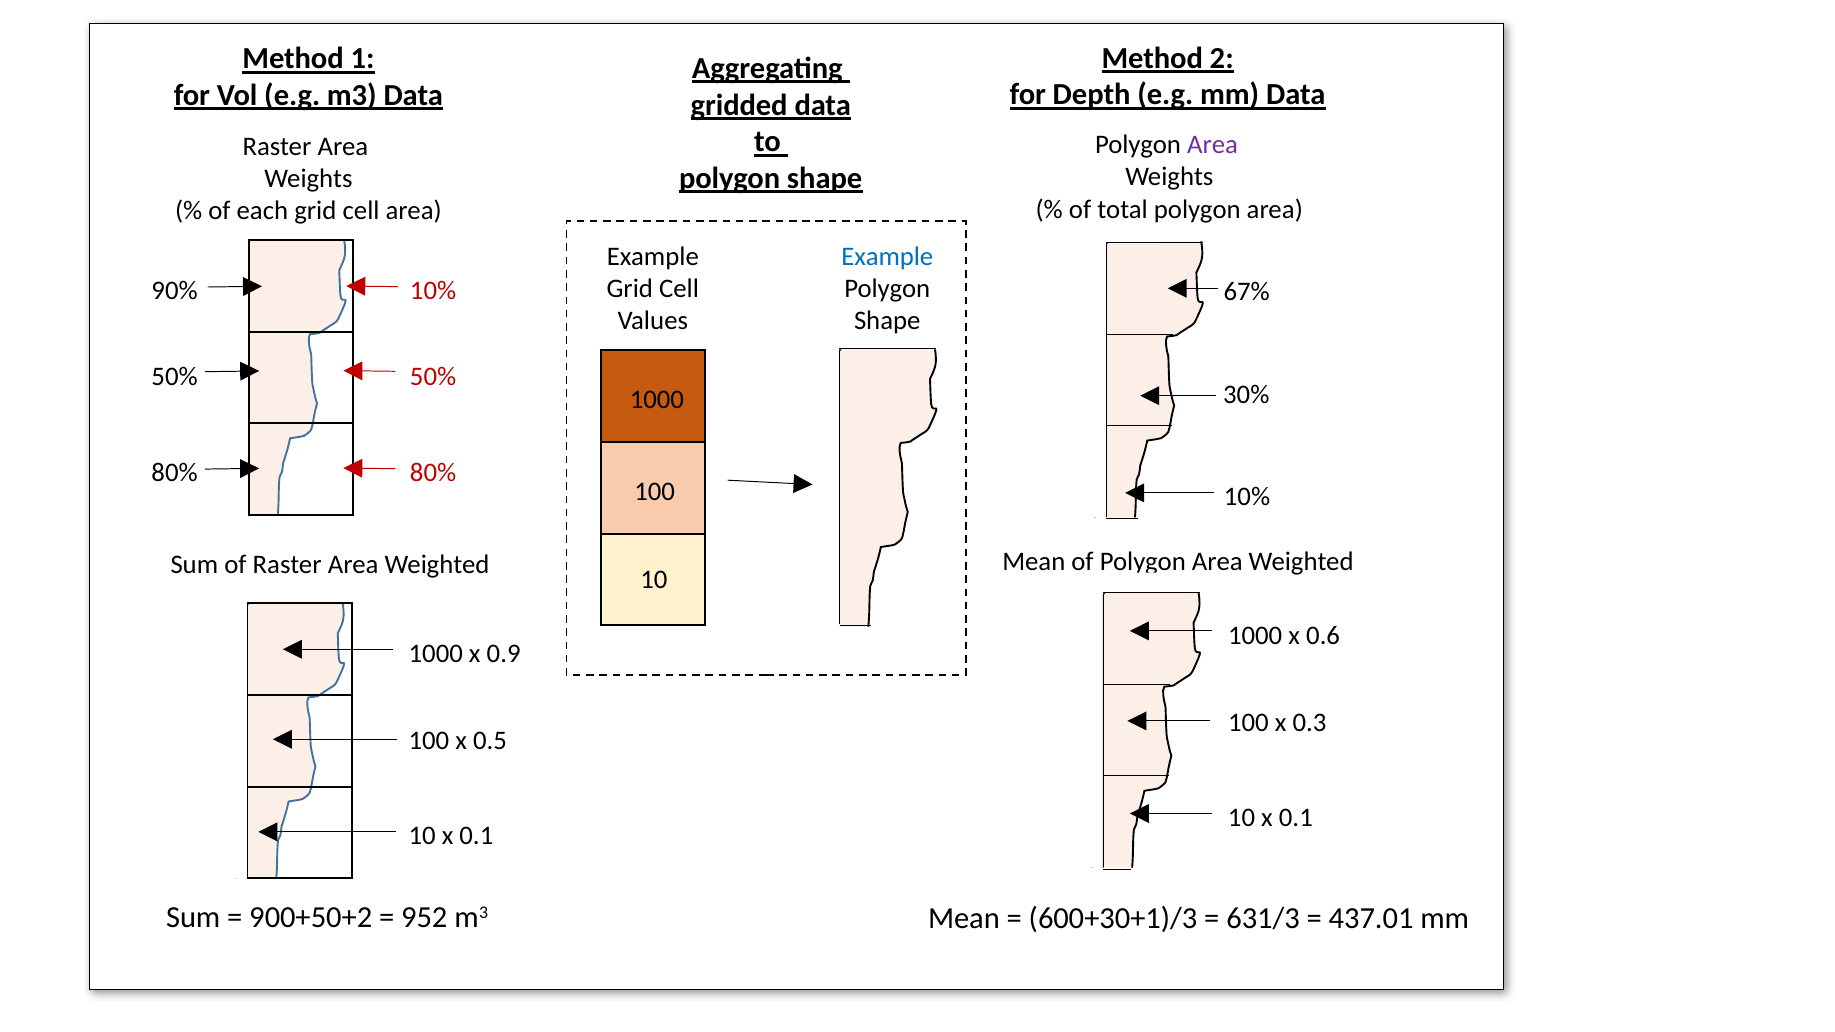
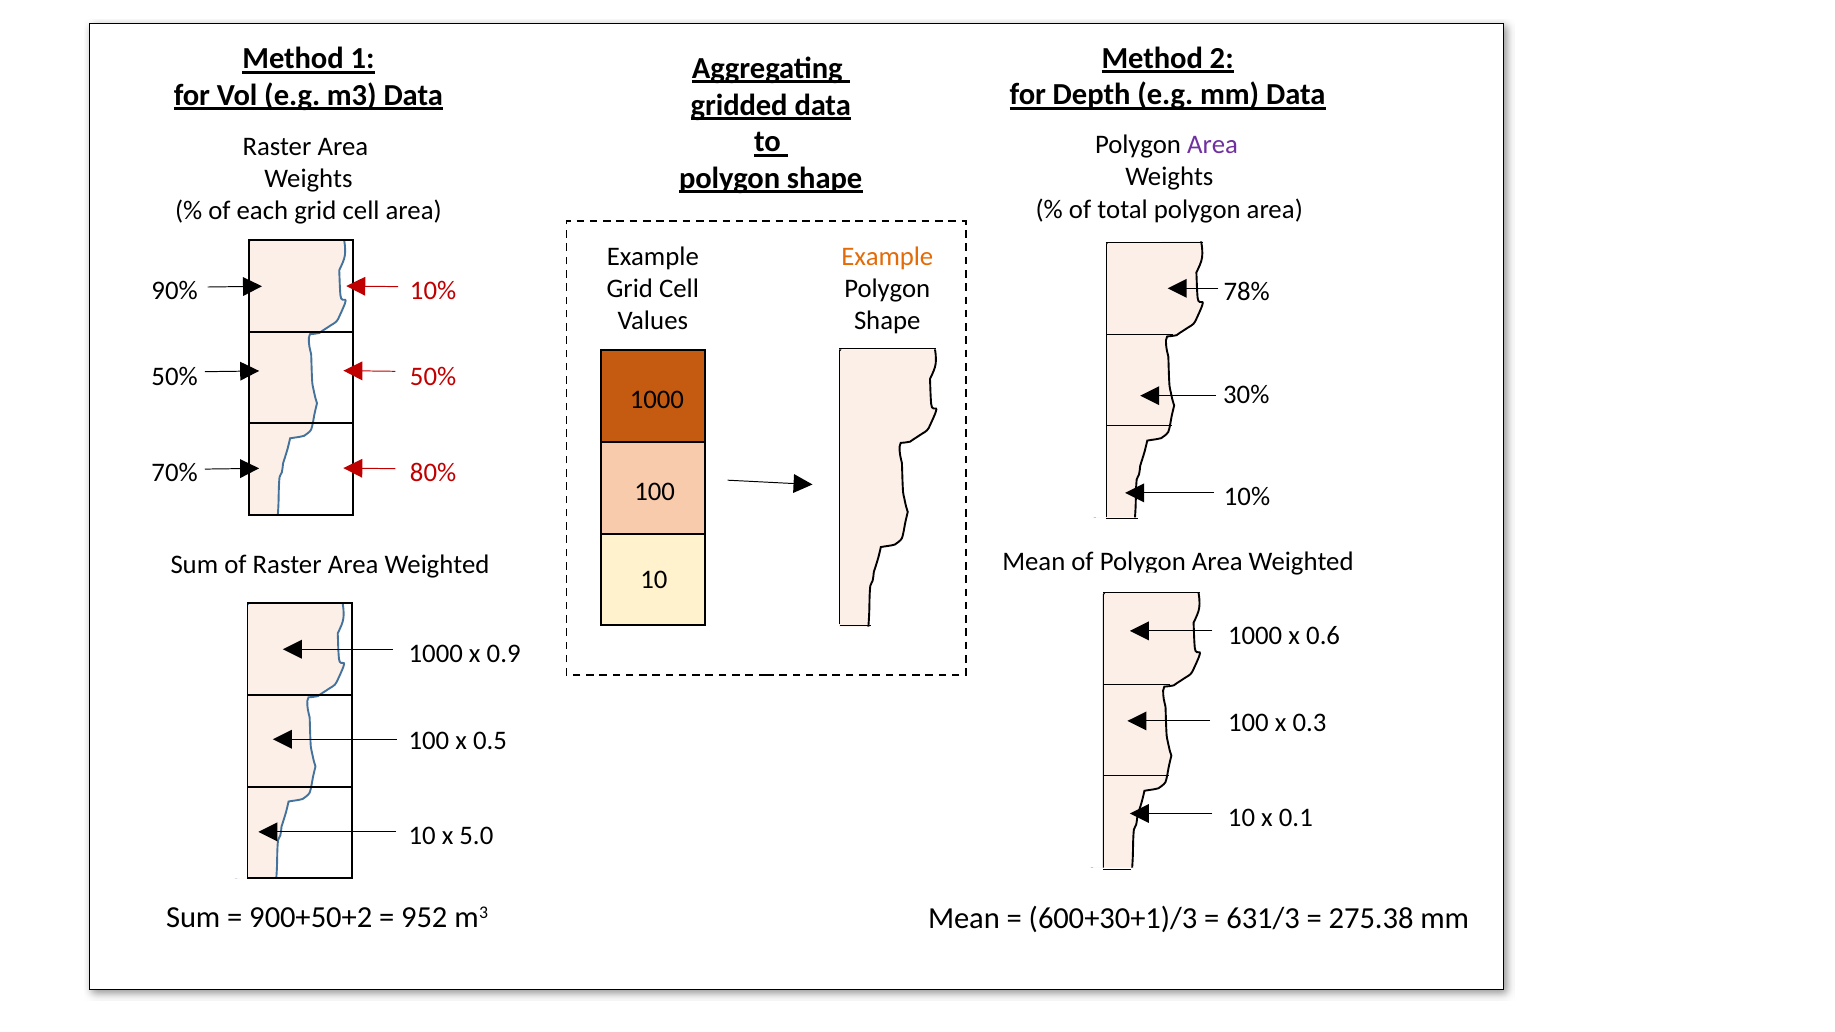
Example colour: blue -> orange (887, 256)
67%: 67% -> 78% (1247, 292)
80%: 80% -> 70% (175, 473)
0.1: 0.1 -> 5.0 (476, 836)
437.01: 437.01 -> 275.38 (1371, 919)
